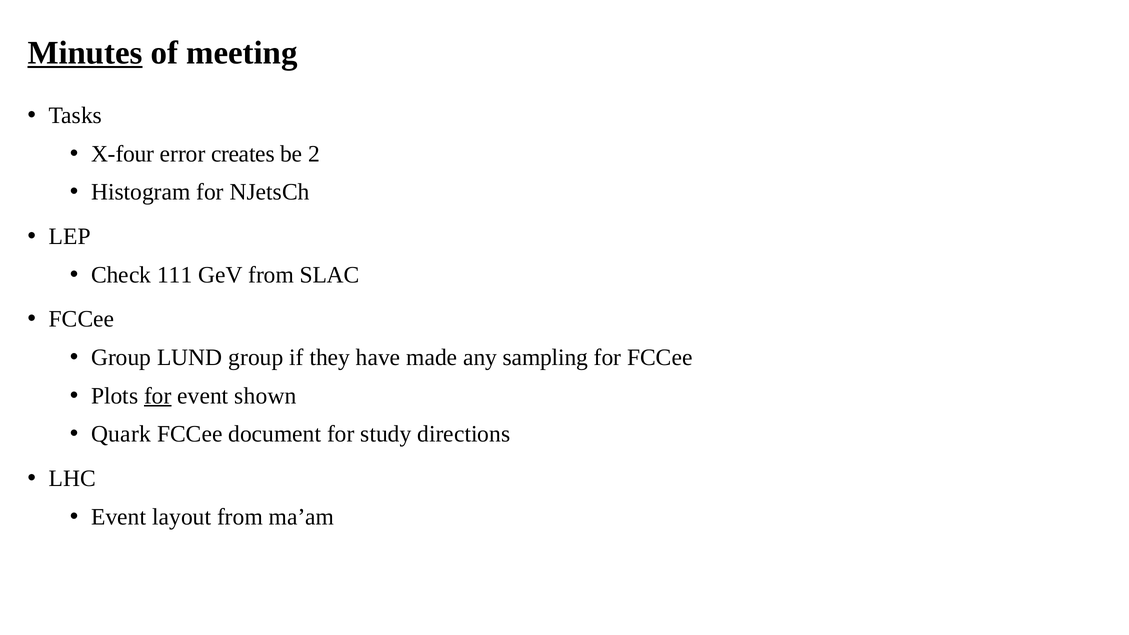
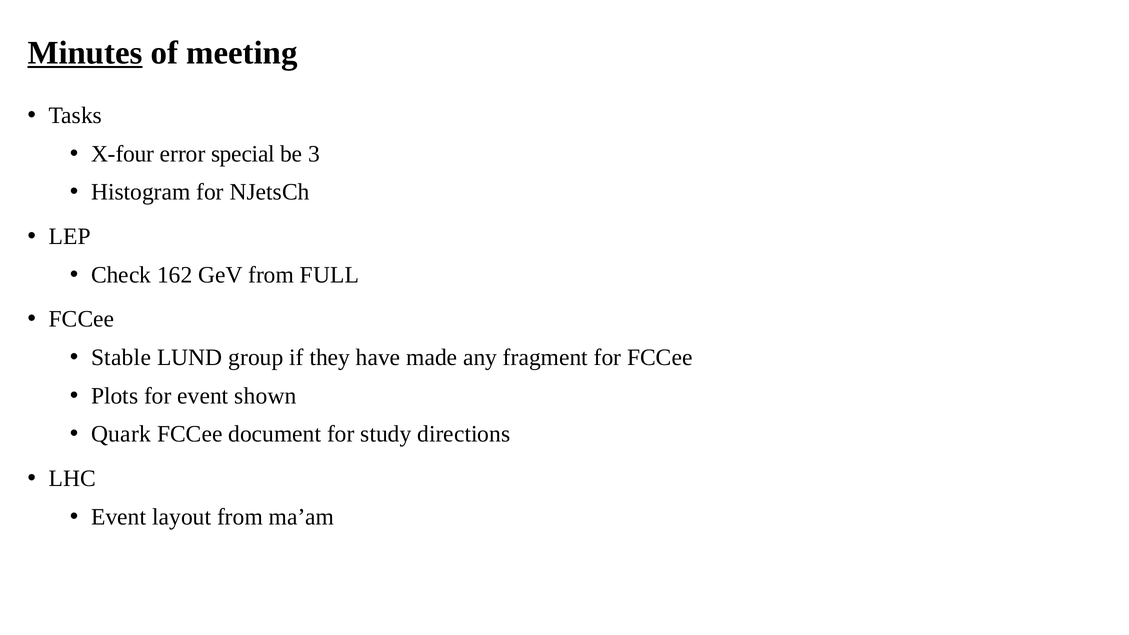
creates: creates -> special (243, 154)
2: 2 -> 3 (314, 154)
111: 111 -> 162 (175, 275)
SLAC: SLAC -> FULL (330, 275)
Group: Group -> Stable (121, 357)
sampling: sampling -> fragment (545, 357)
for underline: present -> none (158, 396)
